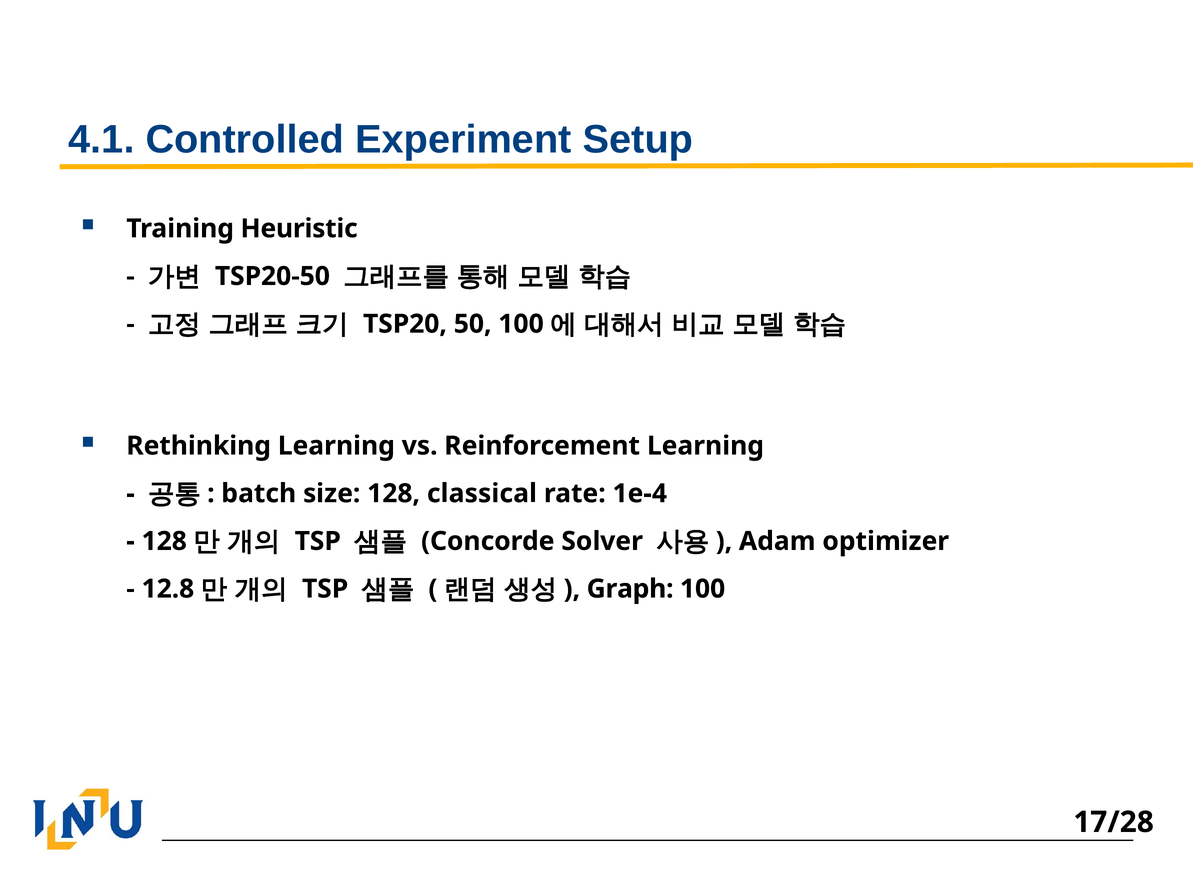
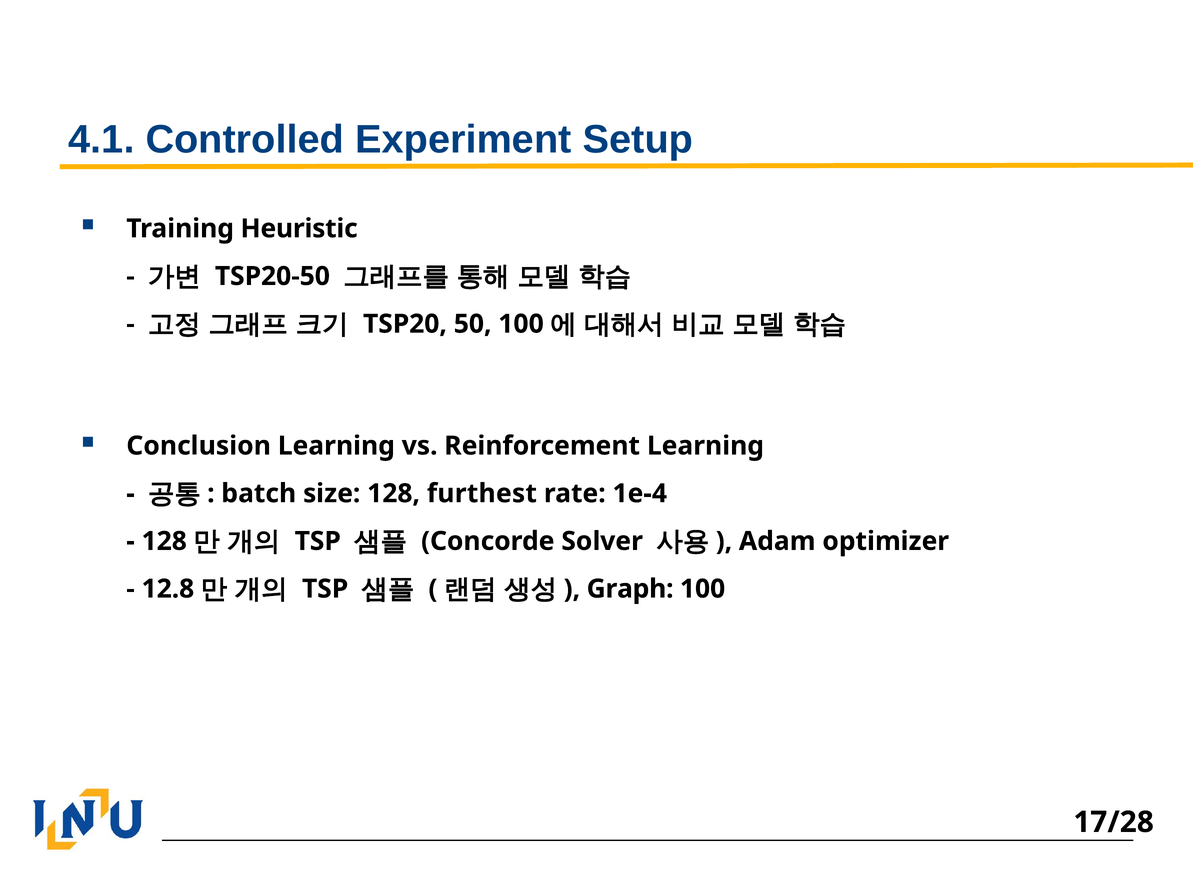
Rethinking: Rethinking -> Conclusion (199, 446)
classical: classical -> furthest (482, 493)
